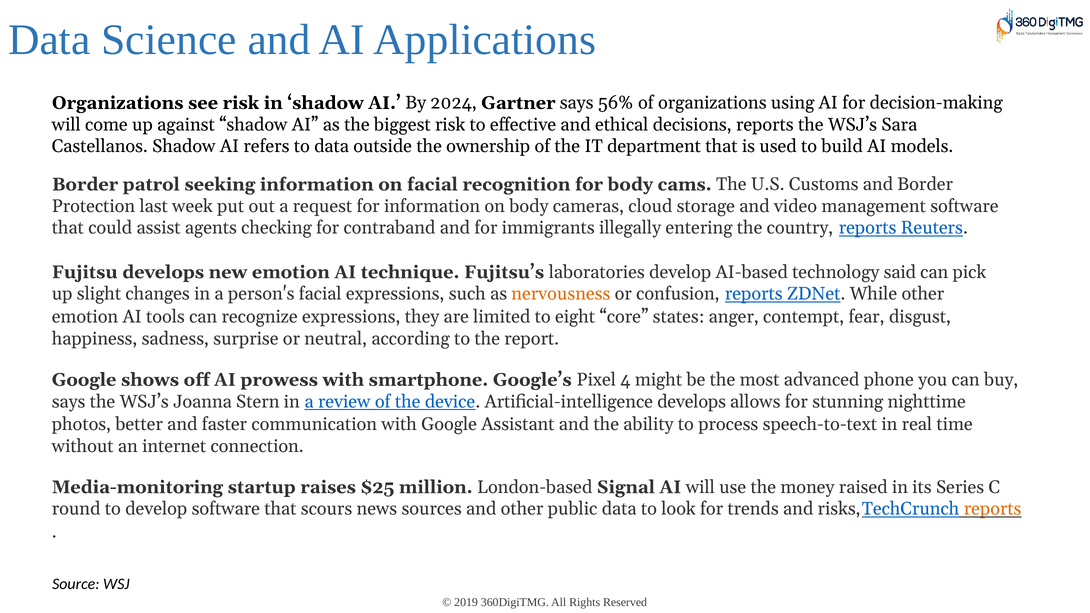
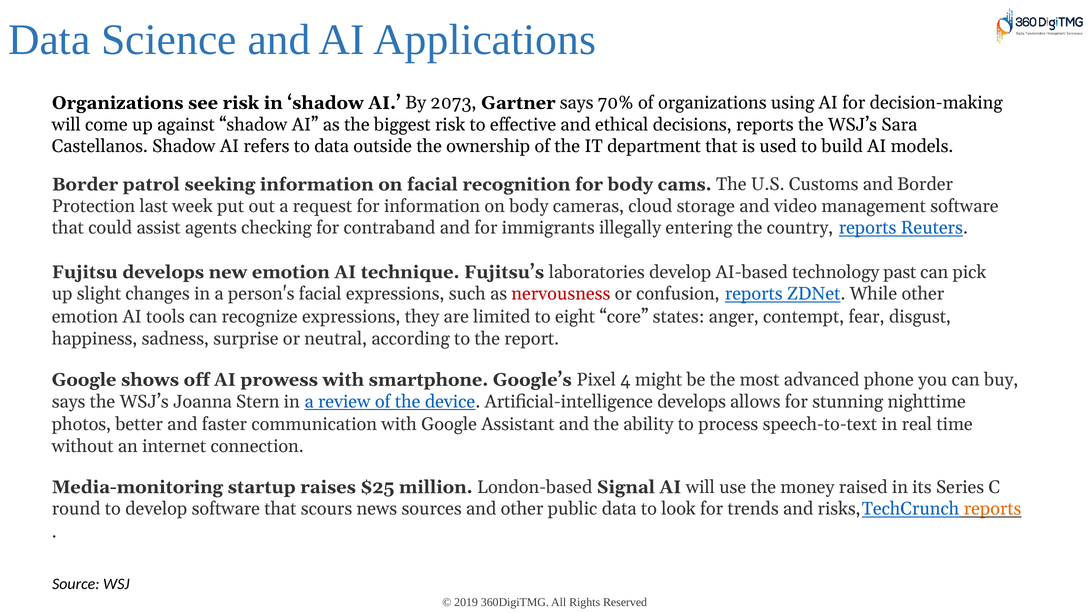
2024: 2024 -> 2073 (453, 103)
56%: 56% -> 70% (616, 103)
said: said -> past (900, 272)
nervousness colour: orange -> red (561, 294)
